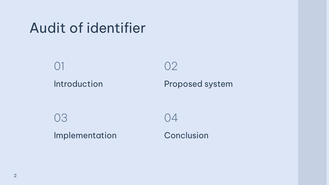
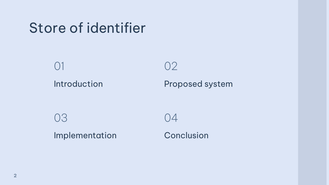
Audit: Audit -> Store (48, 28)
